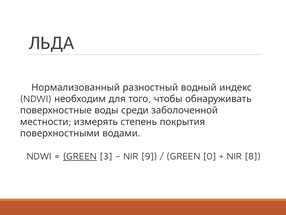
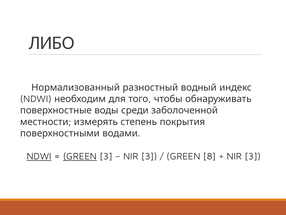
ЛЬДА: ЛЬДА -> ЛИБО (52, 43)
NDWI underline: none -> present (39, 156)
9: 9 -> 3 (149, 156)
0: 0 -> 8 (210, 156)
8: 8 -> 3 (253, 156)
